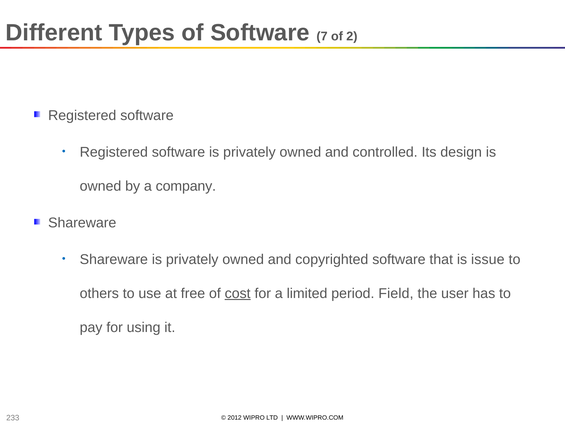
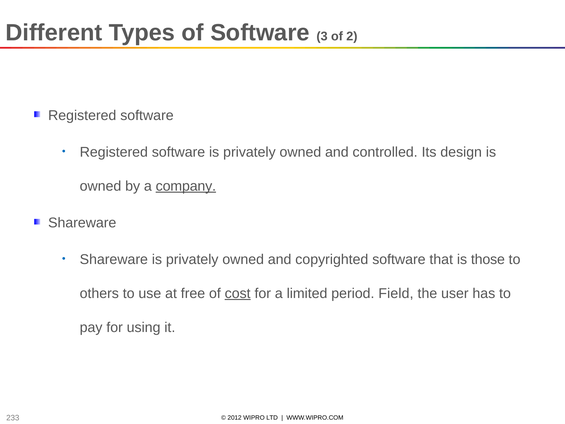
7: 7 -> 3 (322, 36)
company underline: none -> present (186, 186)
issue: issue -> those (488, 259)
